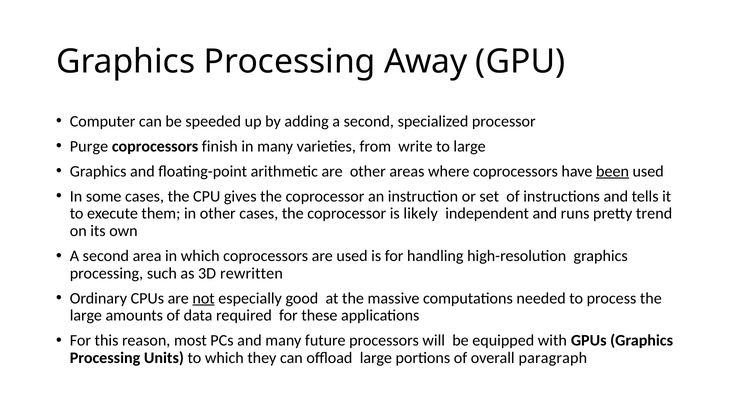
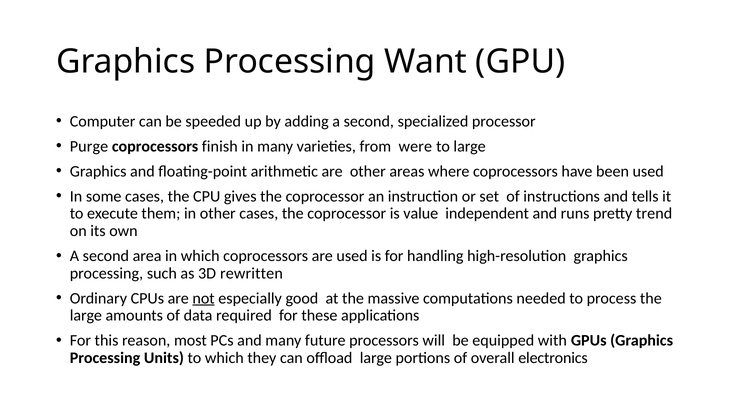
Away: Away -> Want (426, 62)
write: write -> were (415, 146)
been underline: present -> none (613, 171)
likely: likely -> value (421, 214)
paragraph: paragraph -> electronics (553, 358)
